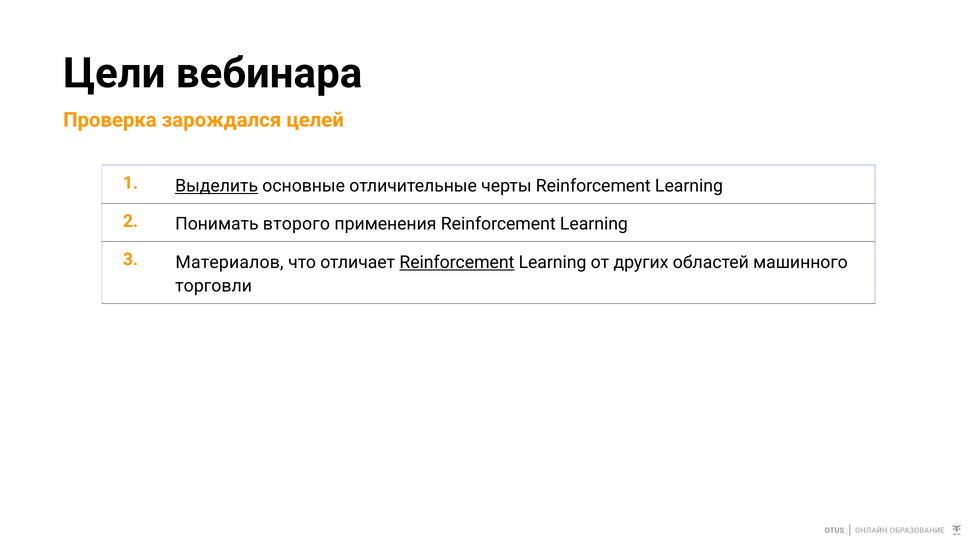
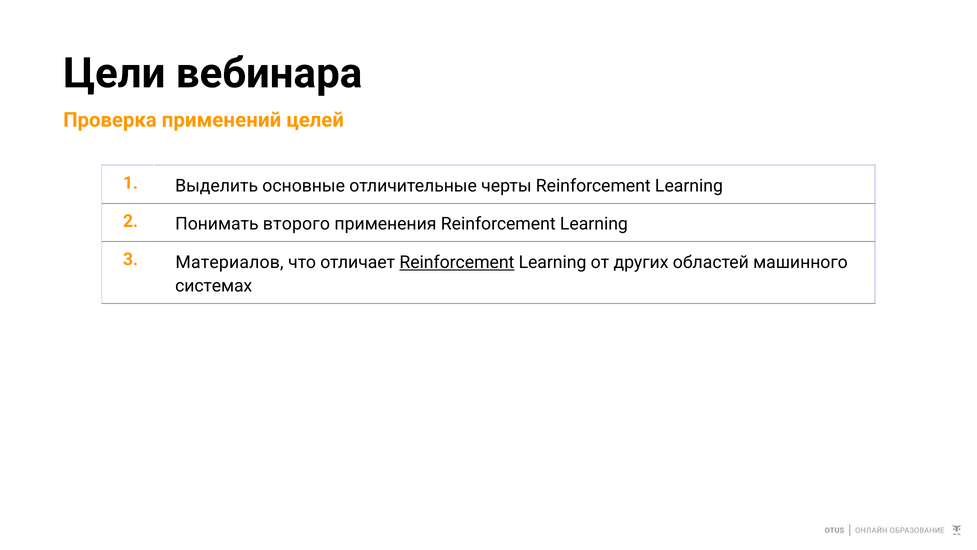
зарождался: зарождался -> применений (221, 120)
Выделить underline: present -> none (217, 186)
торговли: торговли -> системах (214, 286)
